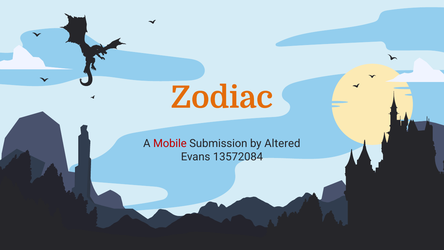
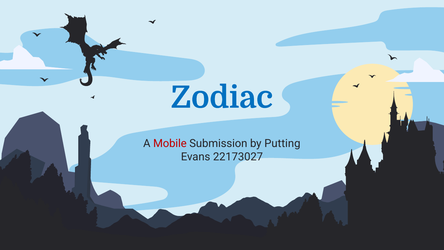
Zodiac colour: orange -> blue (222, 97)
Altered: Altered -> Putting (282, 143)
13572084: 13572084 -> 22173027 (238, 157)
